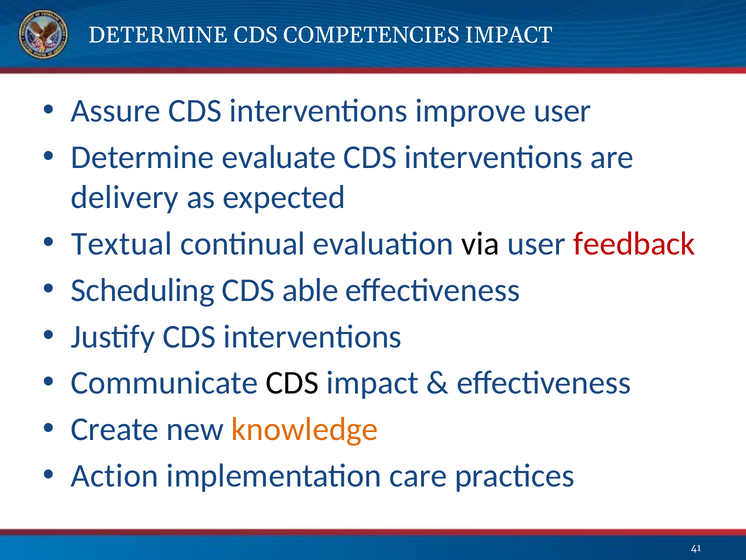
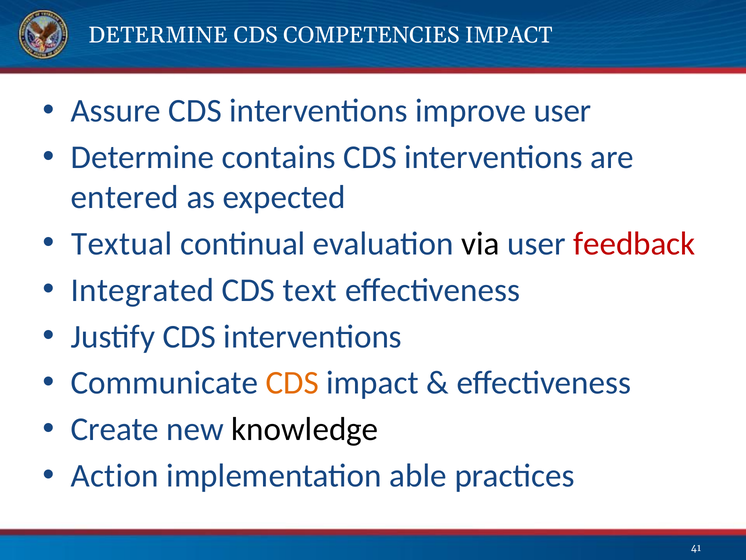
evaluate: evaluate -> contains (279, 157)
delivery: delivery -> entered (125, 197)
Scheduling: Scheduling -> Integrated (142, 290)
able: able -> text (310, 290)
CDS colour: black -> orange (292, 383)
knowledge colour: orange -> black (305, 429)
care: care -> able (418, 476)
